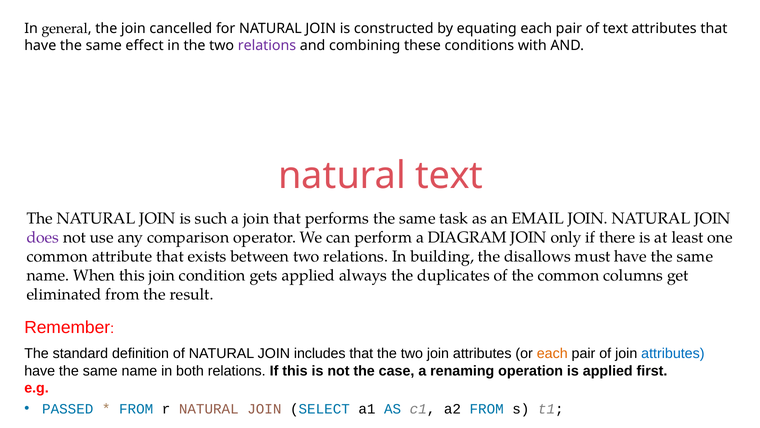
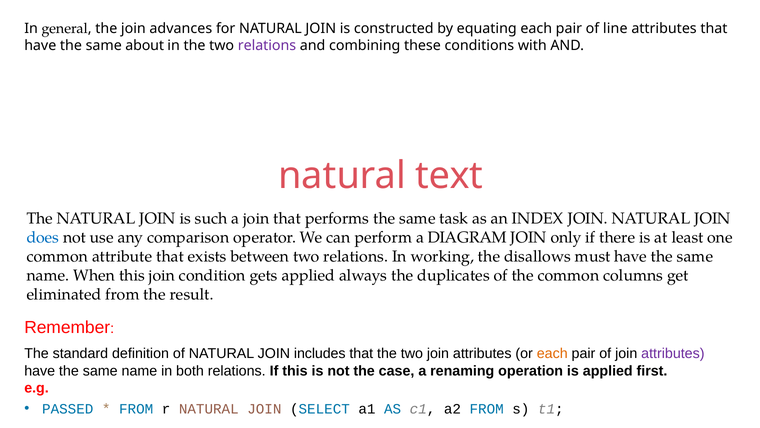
cancelled: cancelled -> advances (181, 29)
of text: text -> line (615, 29)
effect: effect -> about (145, 46)
EMAIL: EMAIL -> INDEX (538, 218)
does colour: purple -> blue (43, 237)
building: building -> working (442, 256)
attributes colour: blue -> purple (673, 353)
